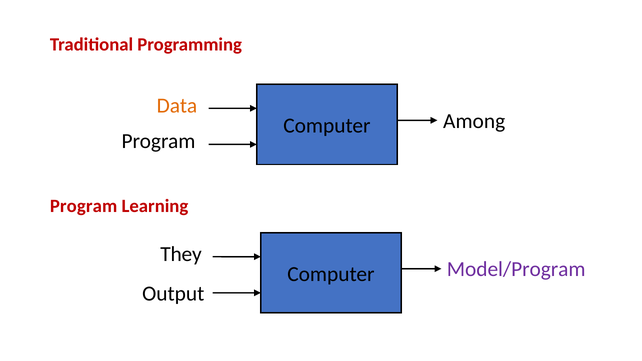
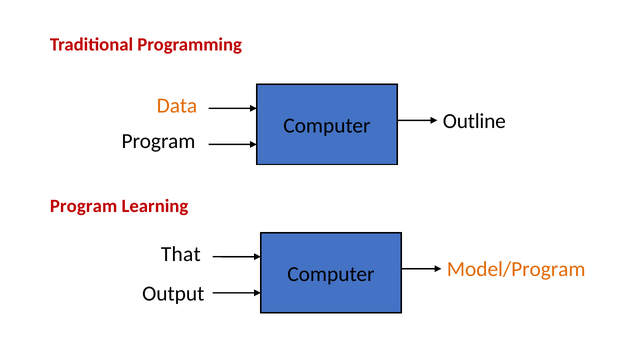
Among: Among -> Outline (474, 121)
They: They -> That (181, 254)
Model/Program colour: purple -> orange (516, 269)
